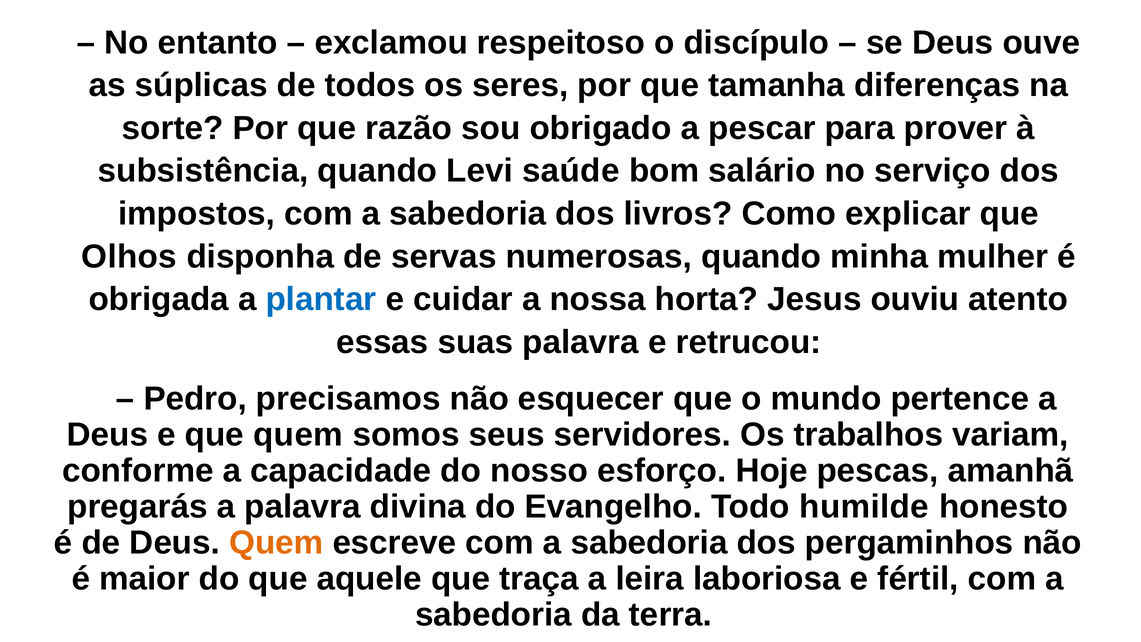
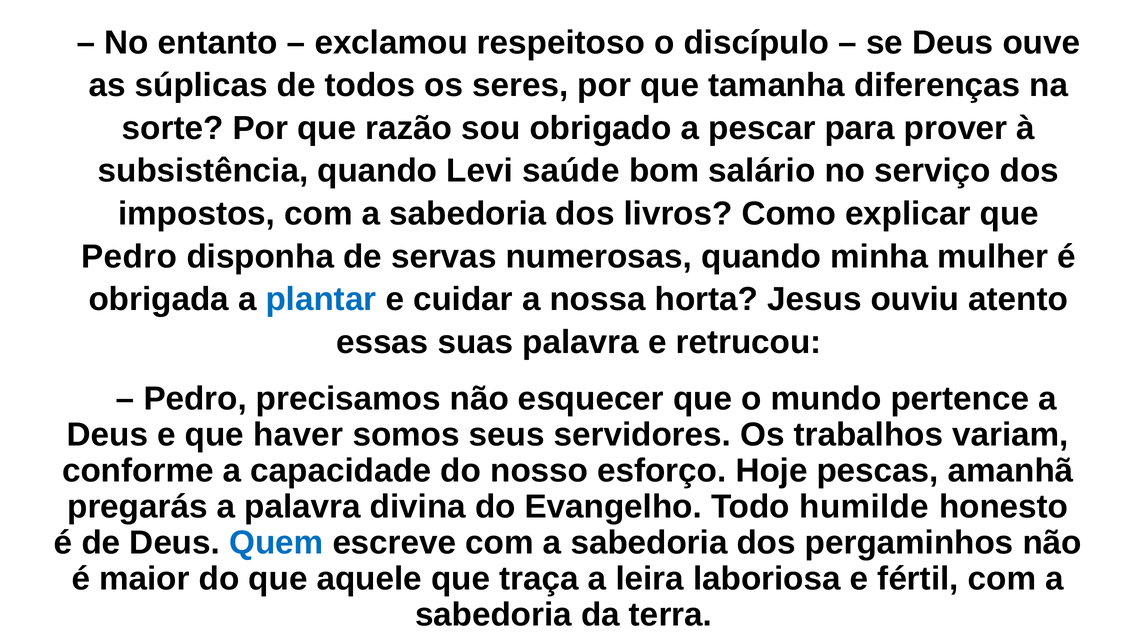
Olhos: Olhos -> Pedro (129, 256)
que quem: quem -> haver (298, 435)
Quem colour: orange -> blue (276, 543)
